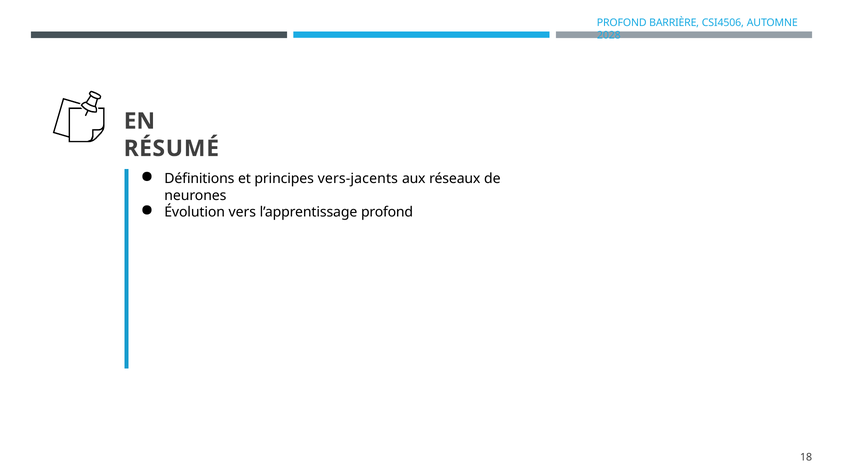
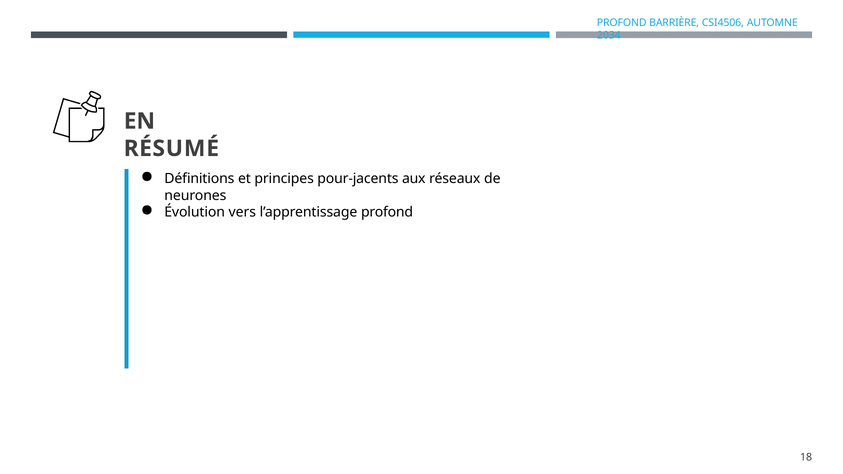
2028: 2028 -> 2034 (609, 35)
vers-jacents: vers-jacents -> pour-jacents (358, 179)
